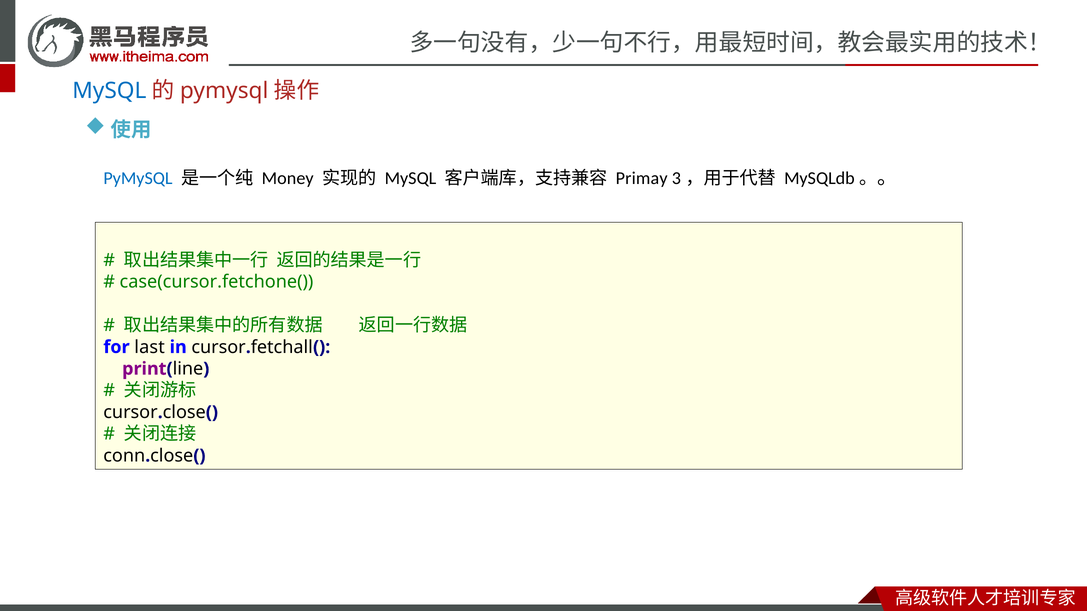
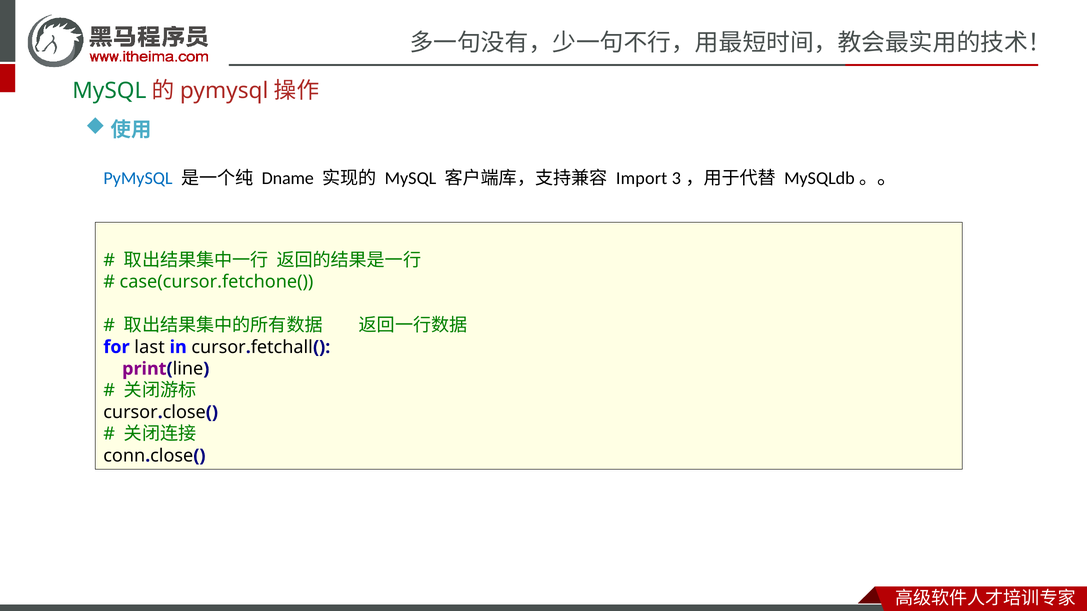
MySQL colour: blue -> green (109, 91)
Money: Money -> Dname (288, 178)
Primay: Primay -> Import (642, 178)
